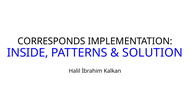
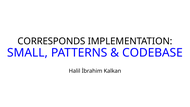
INSIDE: INSIDE -> SMALL (27, 53)
SOLUTION: SOLUTION -> CODEBASE (153, 53)
